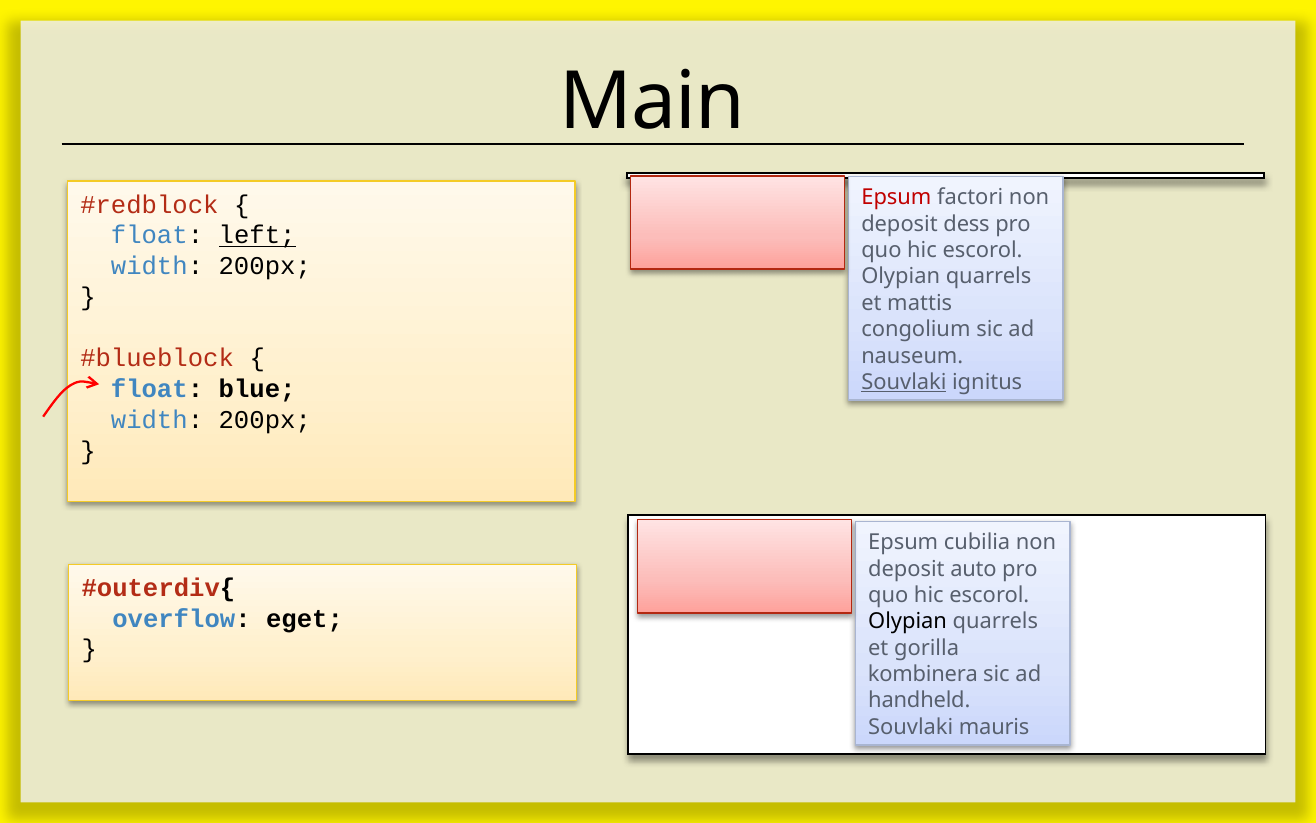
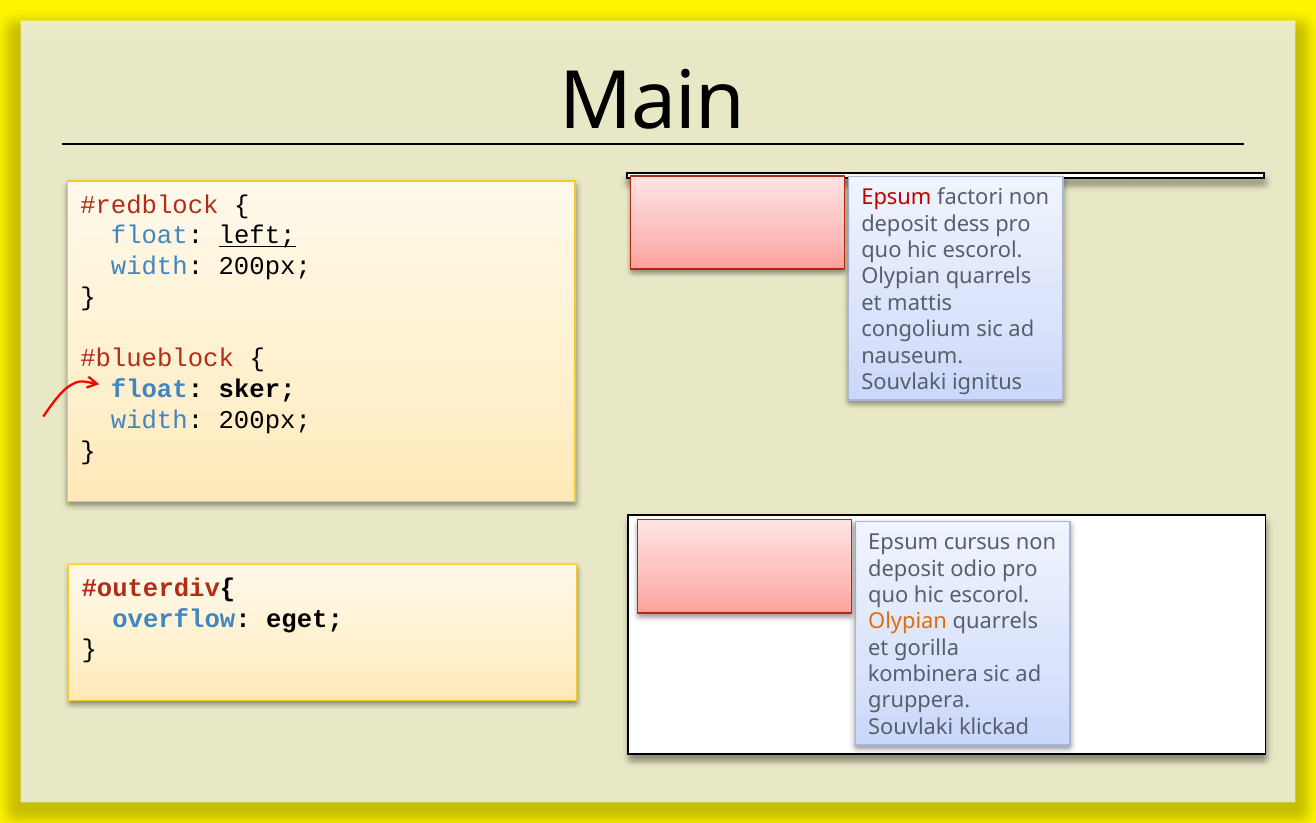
Souvlaki underline: present -> none (904, 382)
blue: blue -> sker (257, 389)
cubilia: cubilia -> cursus (977, 542)
auto: auto -> odio (973, 568)
Olypian colour: black -> orange (908, 621)
handheld: handheld -> gruppera (919, 700)
mauris: mauris -> klickad (994, 726)
